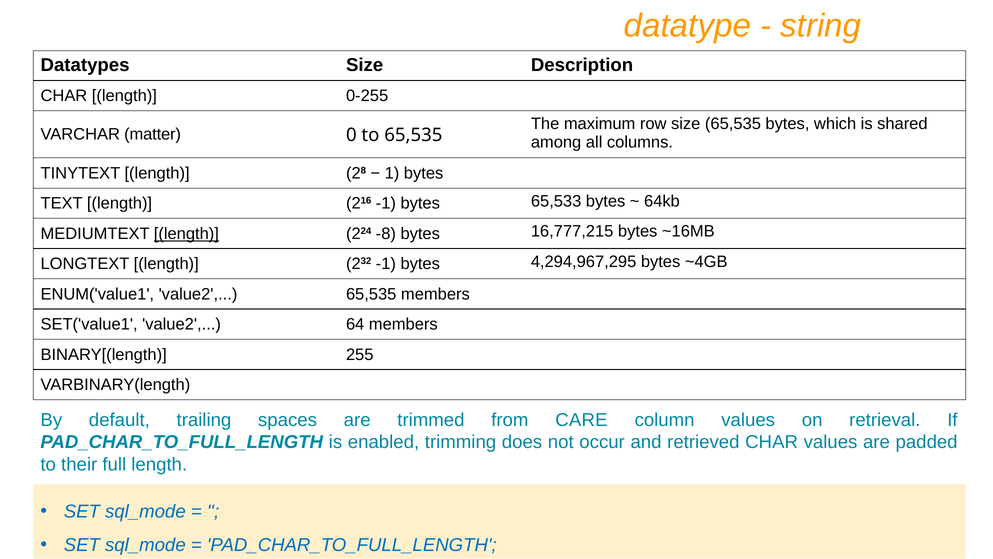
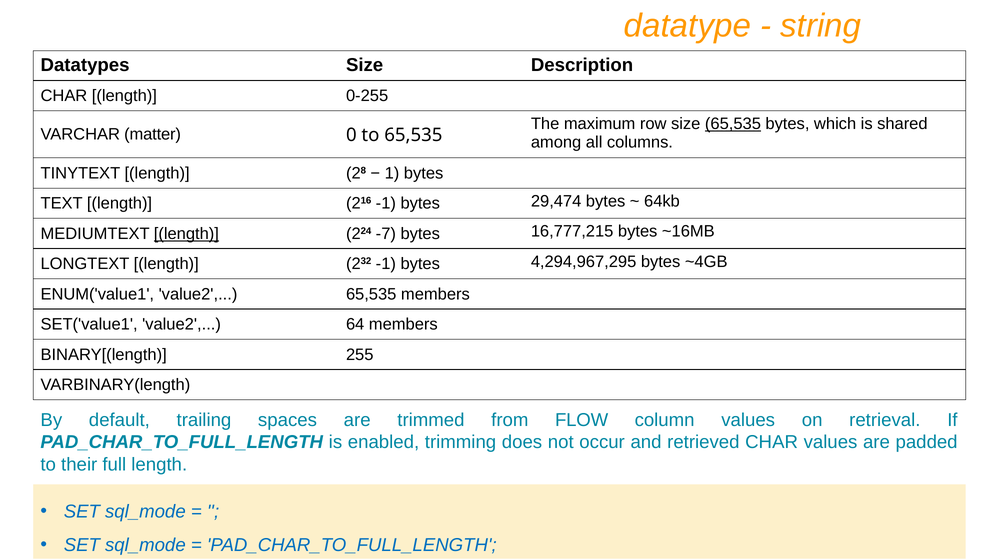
65,535 underline: none -> present (733, 124)
65,533: 65,533 -> 29,474 (556, 201)
-8: -8 -> -7 (386, 233)
CARE: CARE -> FLOW (582, 420)
